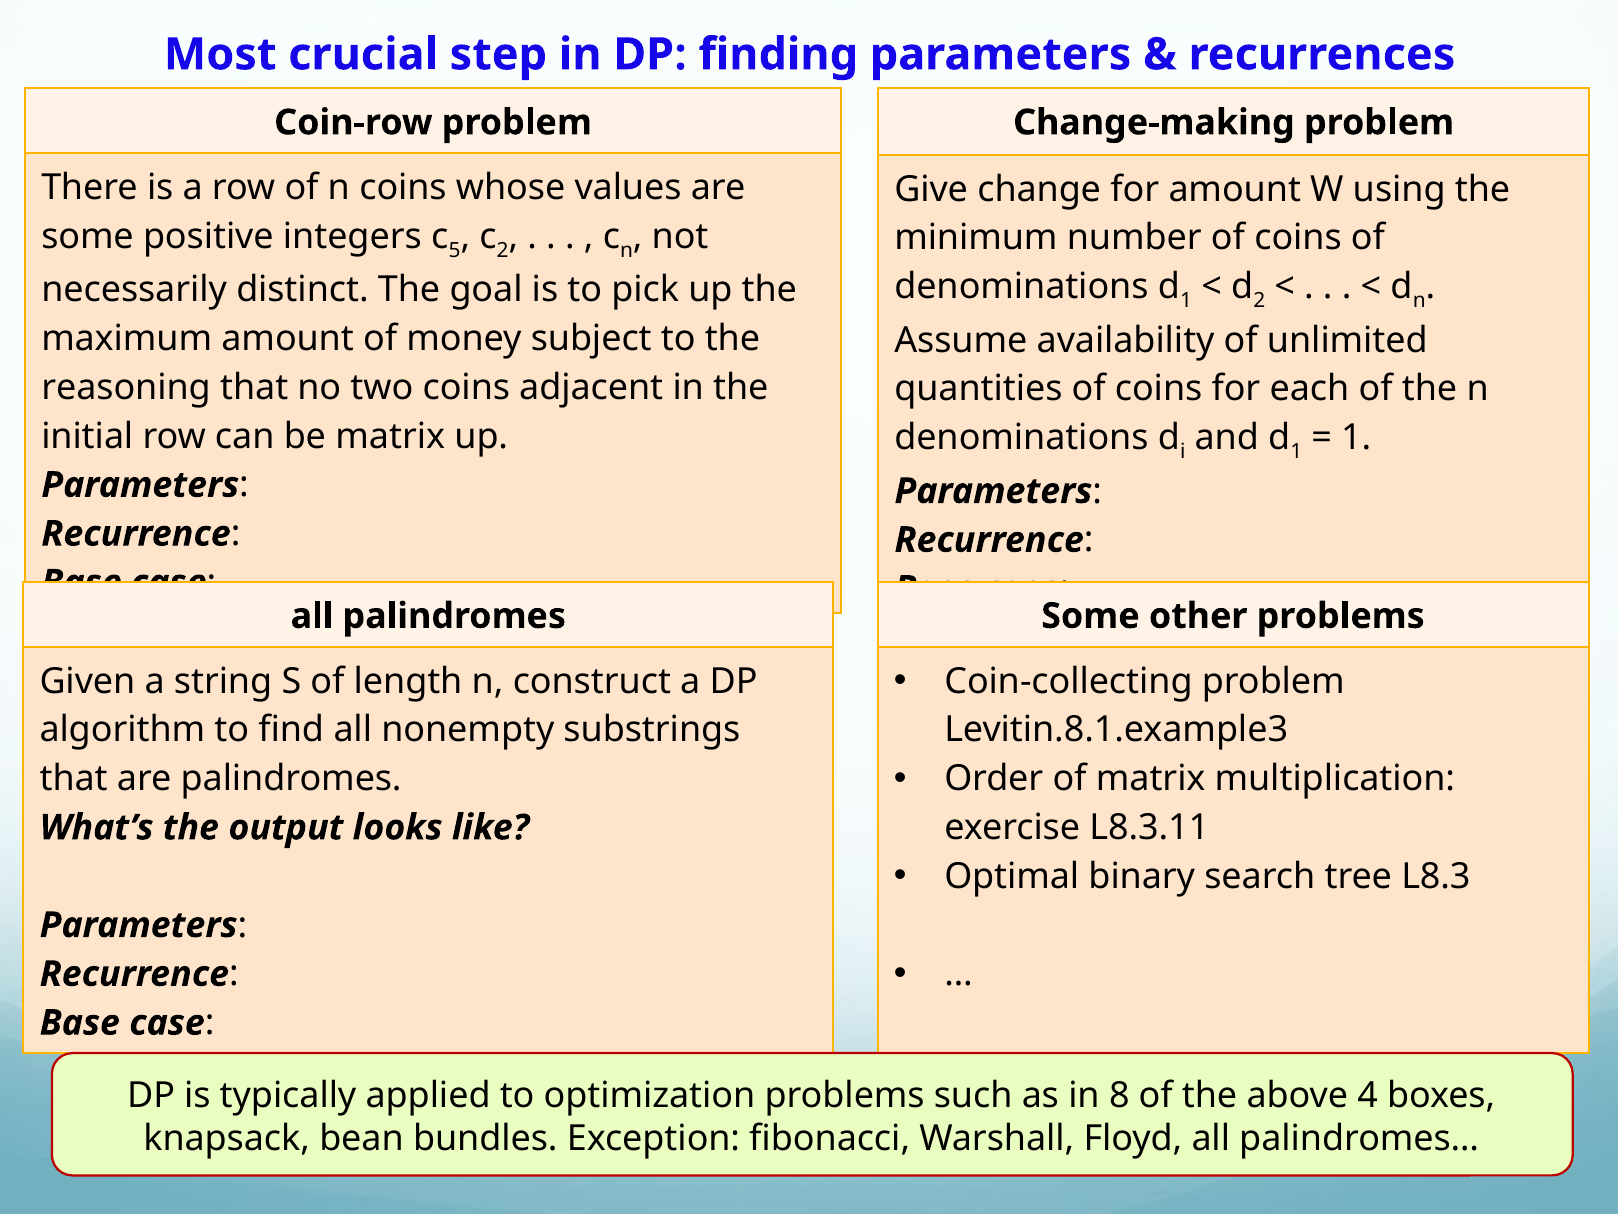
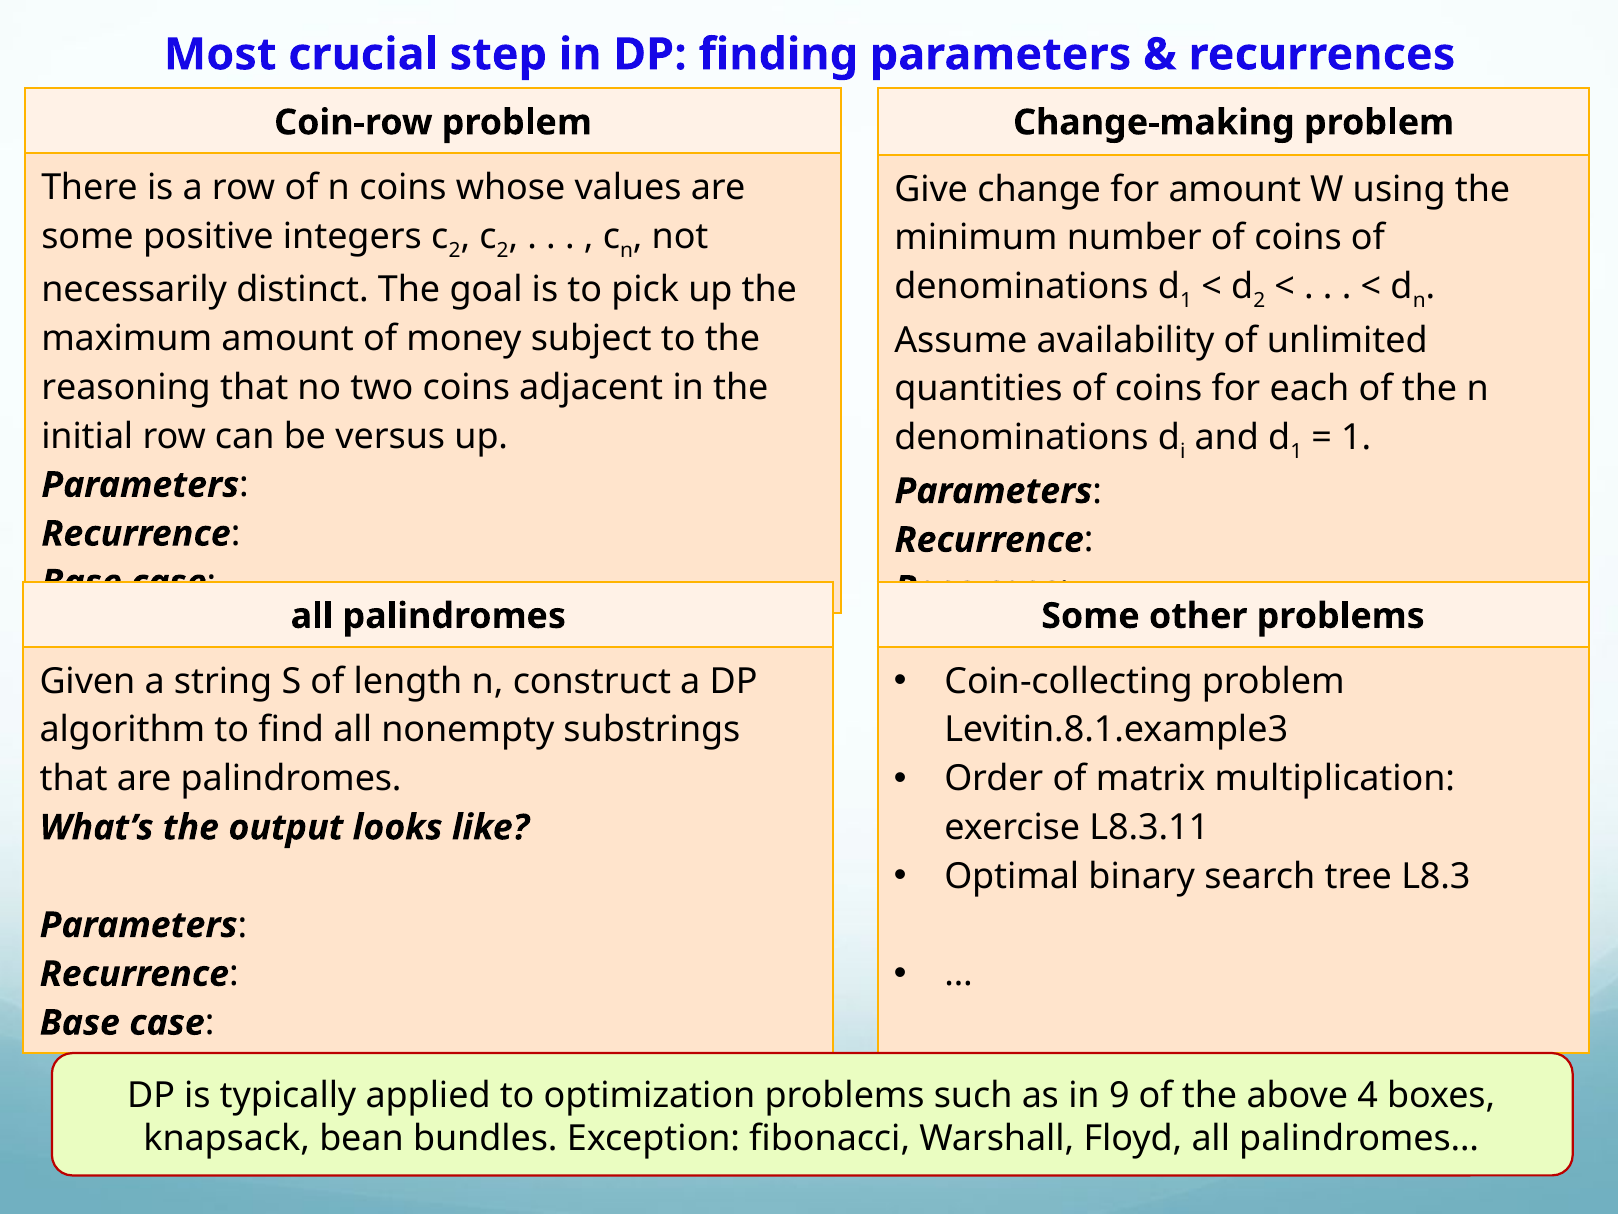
5: 5 -> 2 (455, 250)
be matrix: matrix -> versus (390, 436)
8: 8 -> 9 (1119, 1095)
